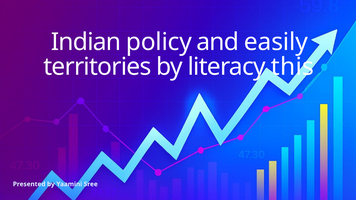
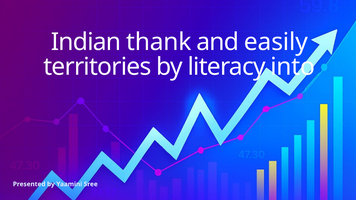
policy: policy -> thank (159, 42)
this: this -> into (293, 67)
